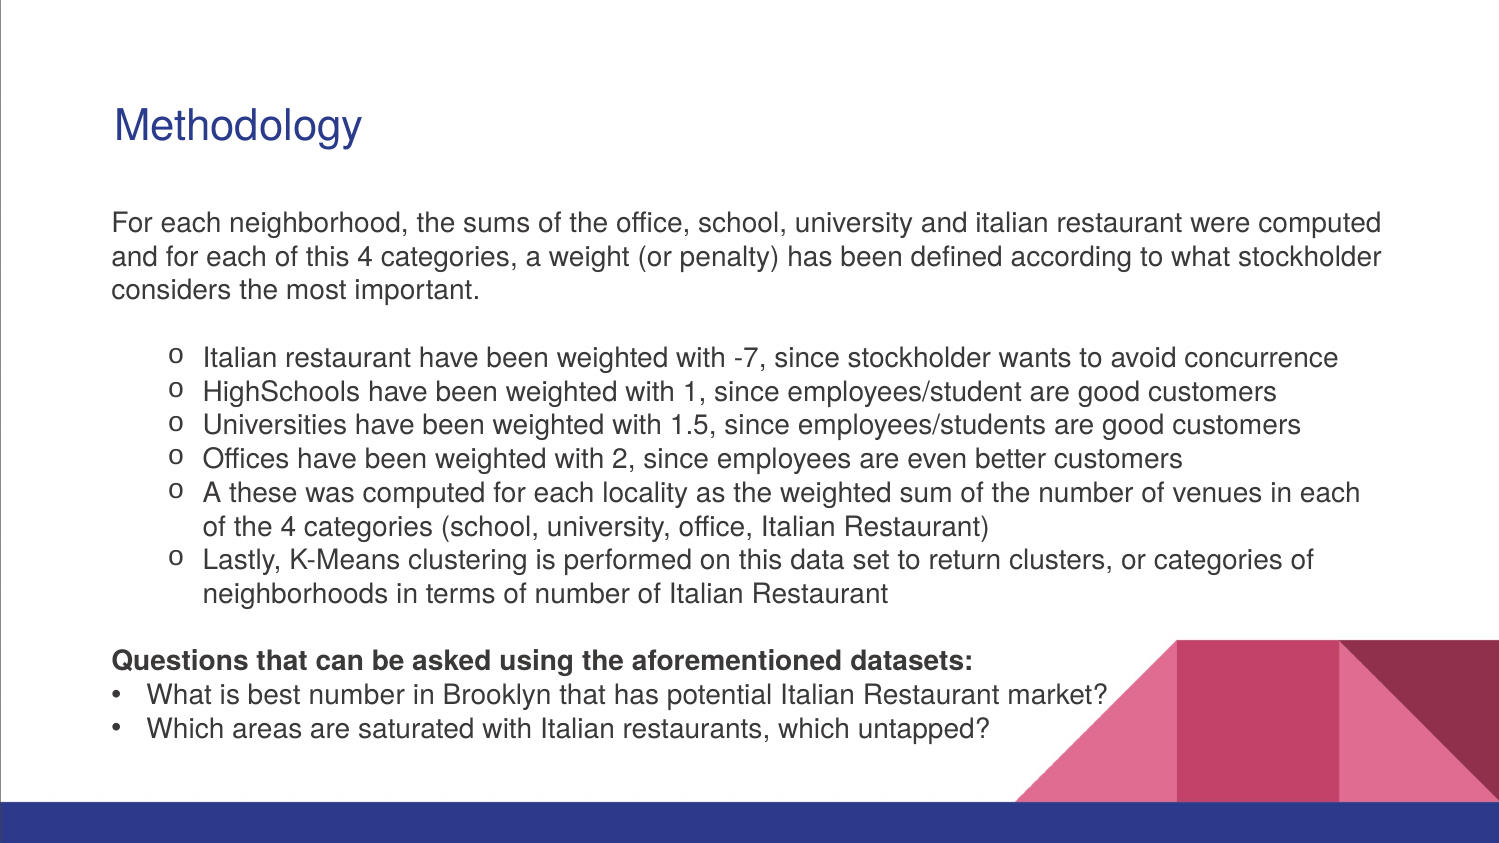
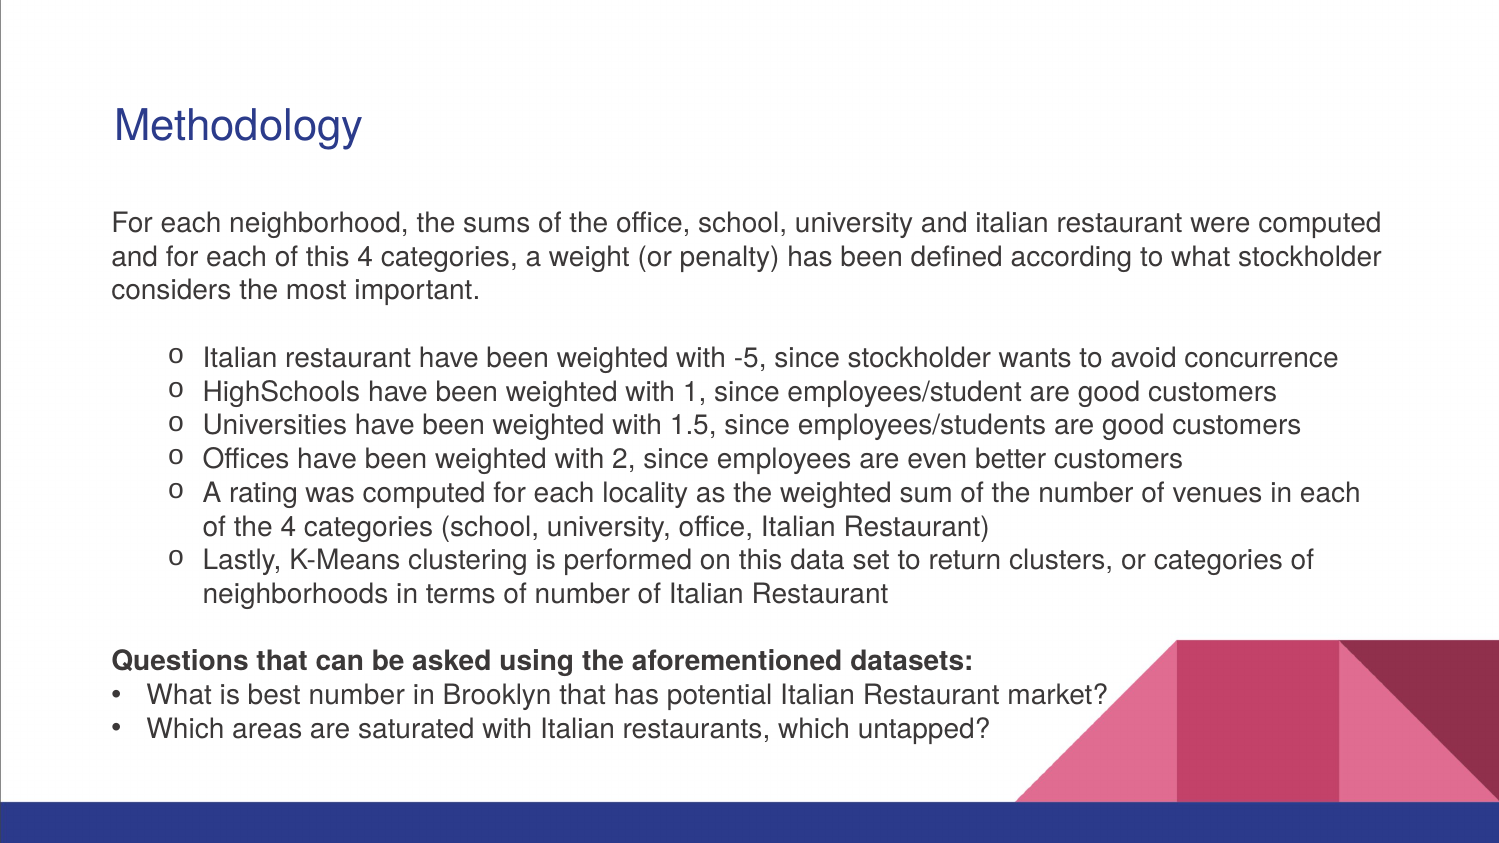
-7: -7 -> -5 (750, 358)
these: these -> rating (263, 493)
